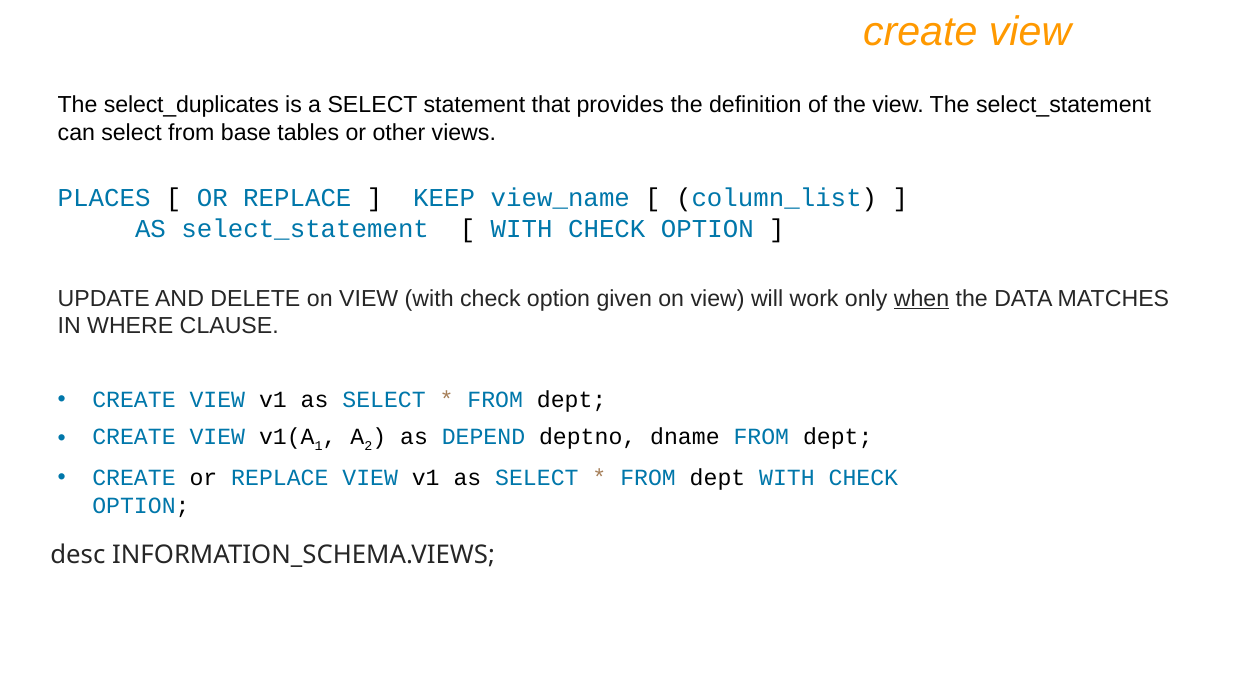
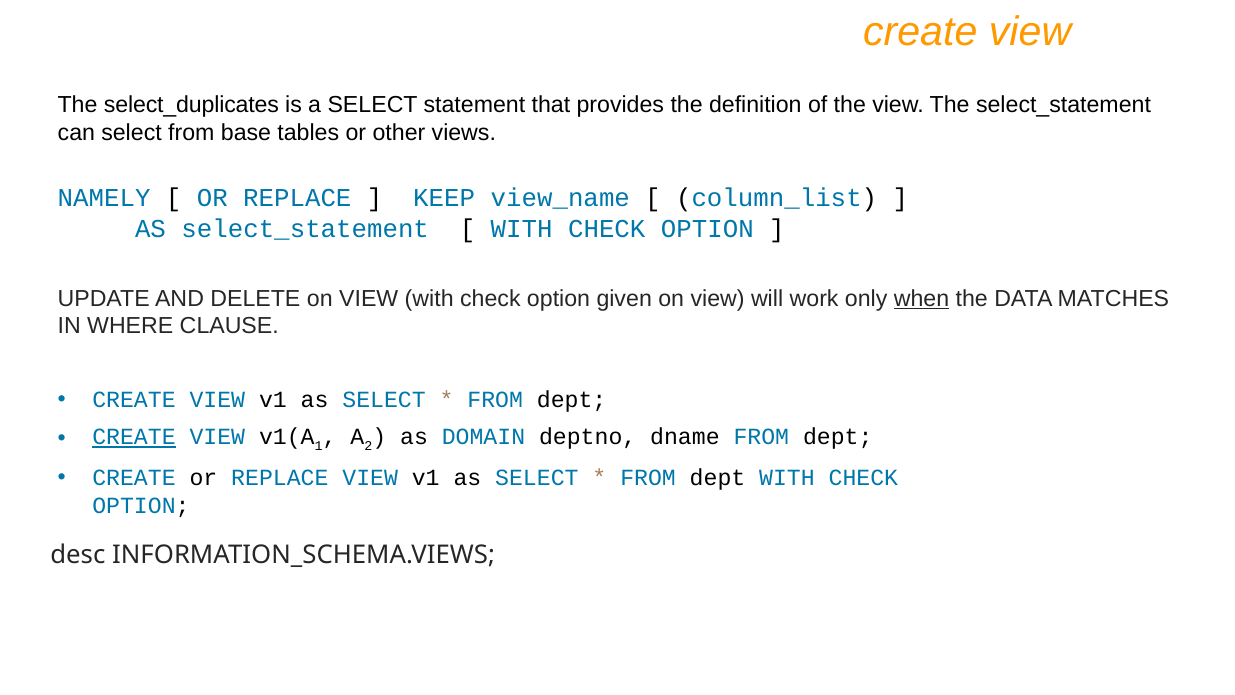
PLACES: PLACES -> NAMELY (104, 198)
CREATE underline: none -> present (134, 437)
DEPEND: DEPEND -> DOMAIN (483, 437)
